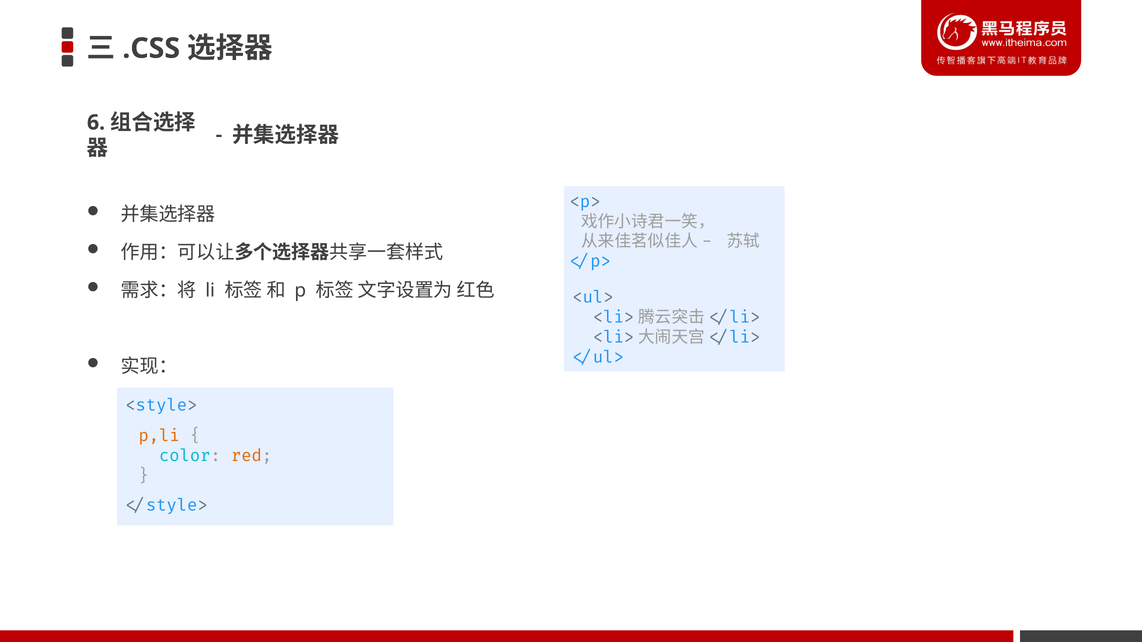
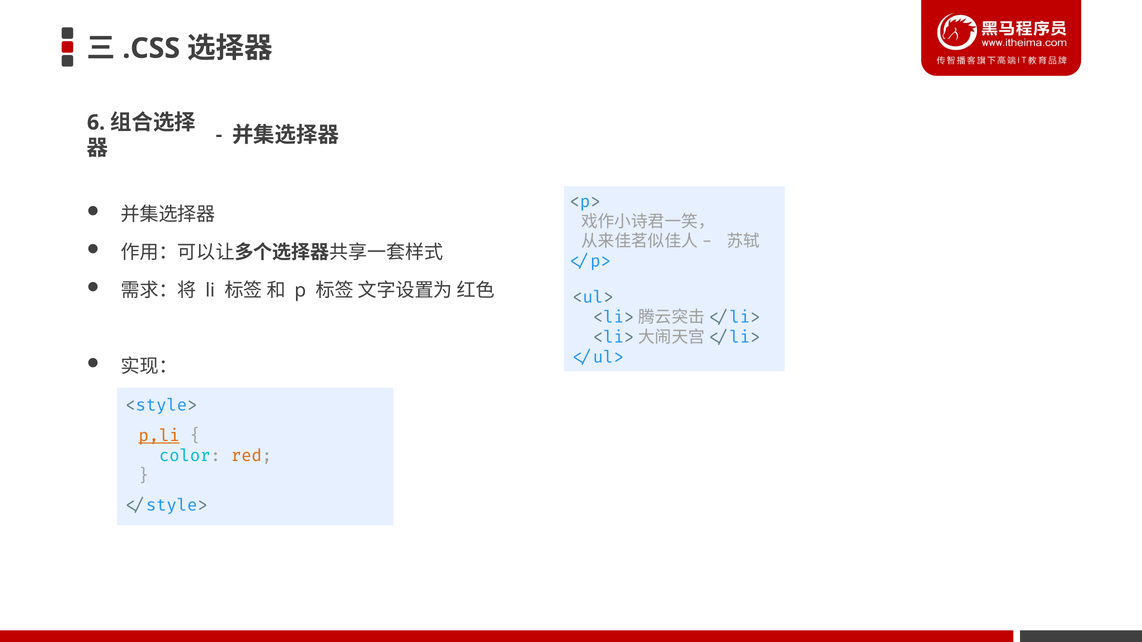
p,li underline: none -> present (159, 436)
